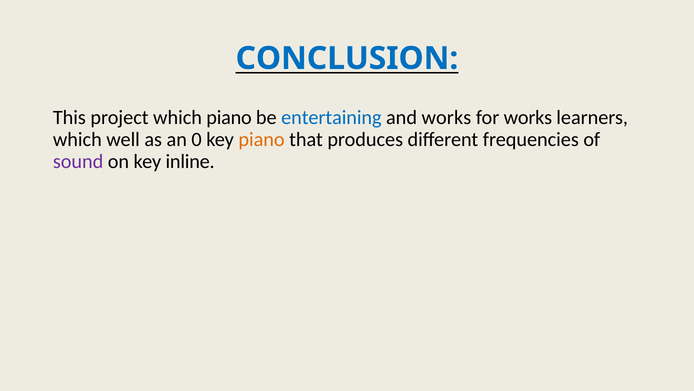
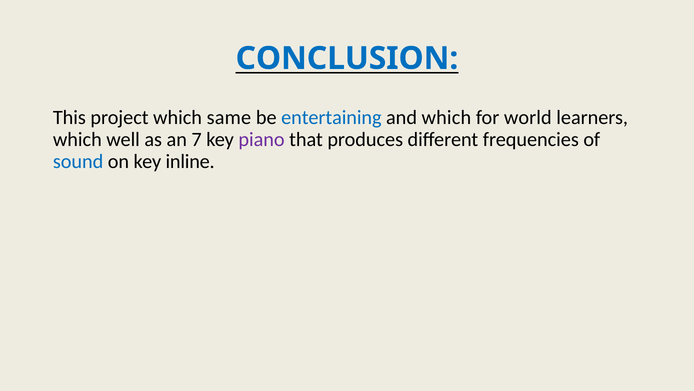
which piano: piano -> same (229, 117)
and works: works -> which (446, 117)
for works: works -> world (528, 117)
0: 0 -> 7 (197, 139)
piano colour: orange -> purple (262, 139)
sound colour: purple -> blue (78, 161)
